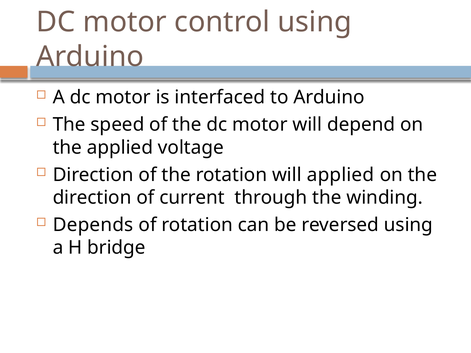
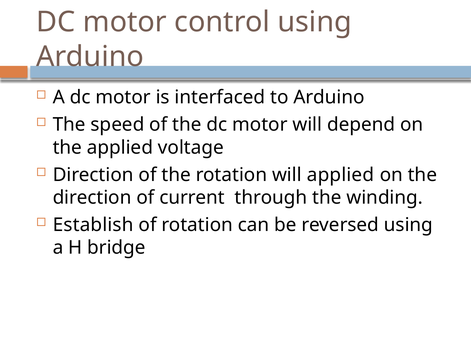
Depends: Depends -> Establish (93, 225)
